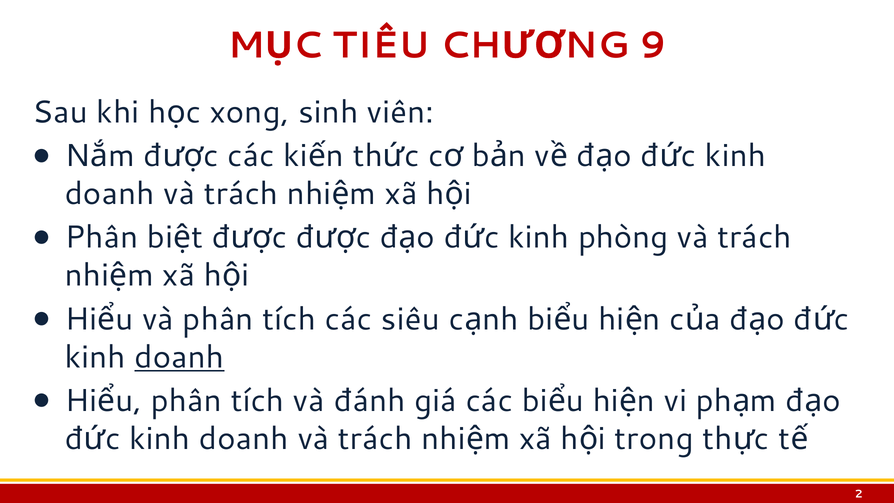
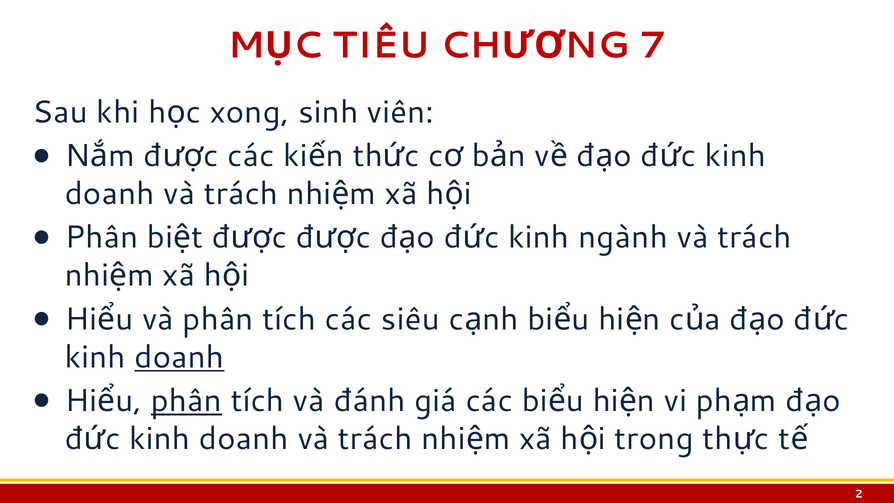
9: 9 -> 7 (653, 45)
phòng: phòng -> ngành (623, 237)
phân underline: none -> present (186, 401)
